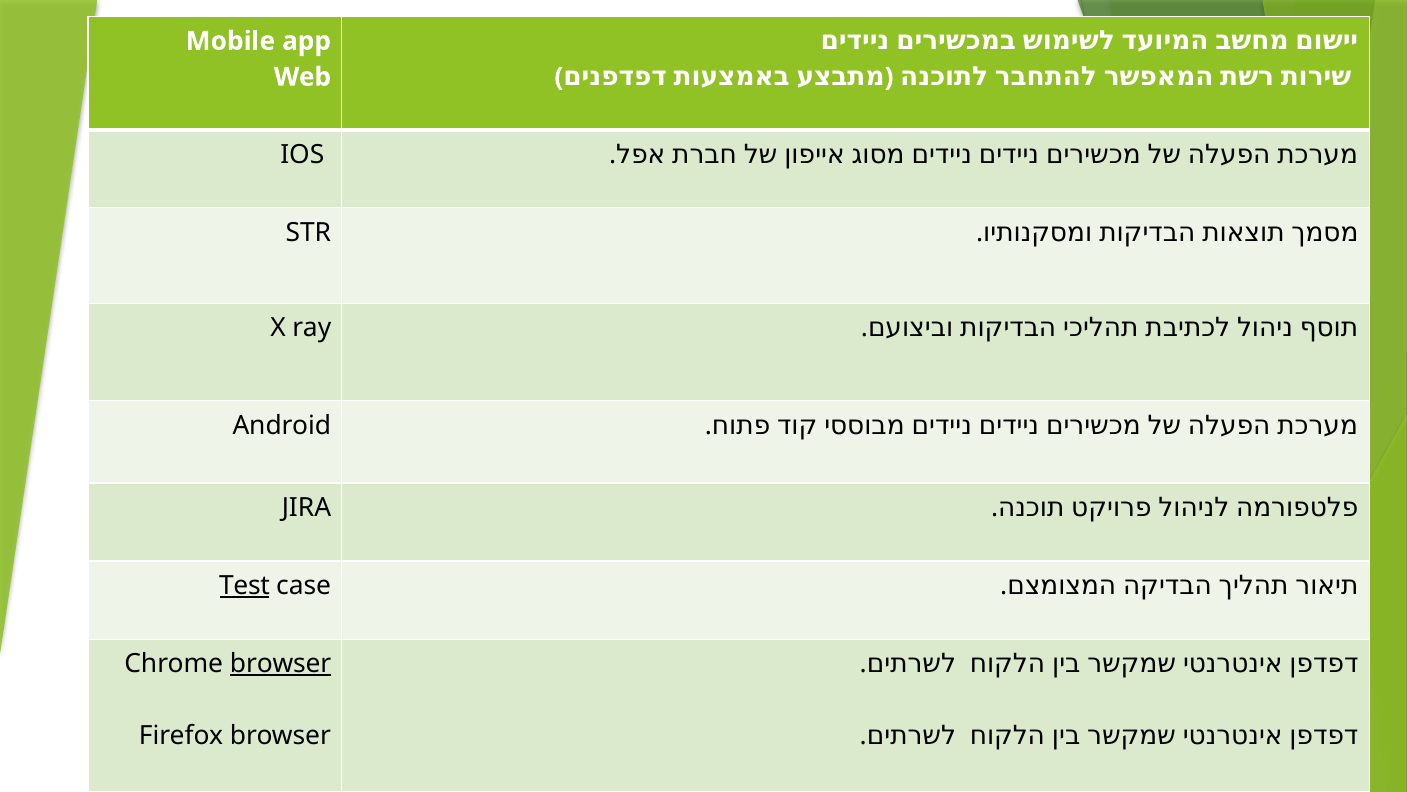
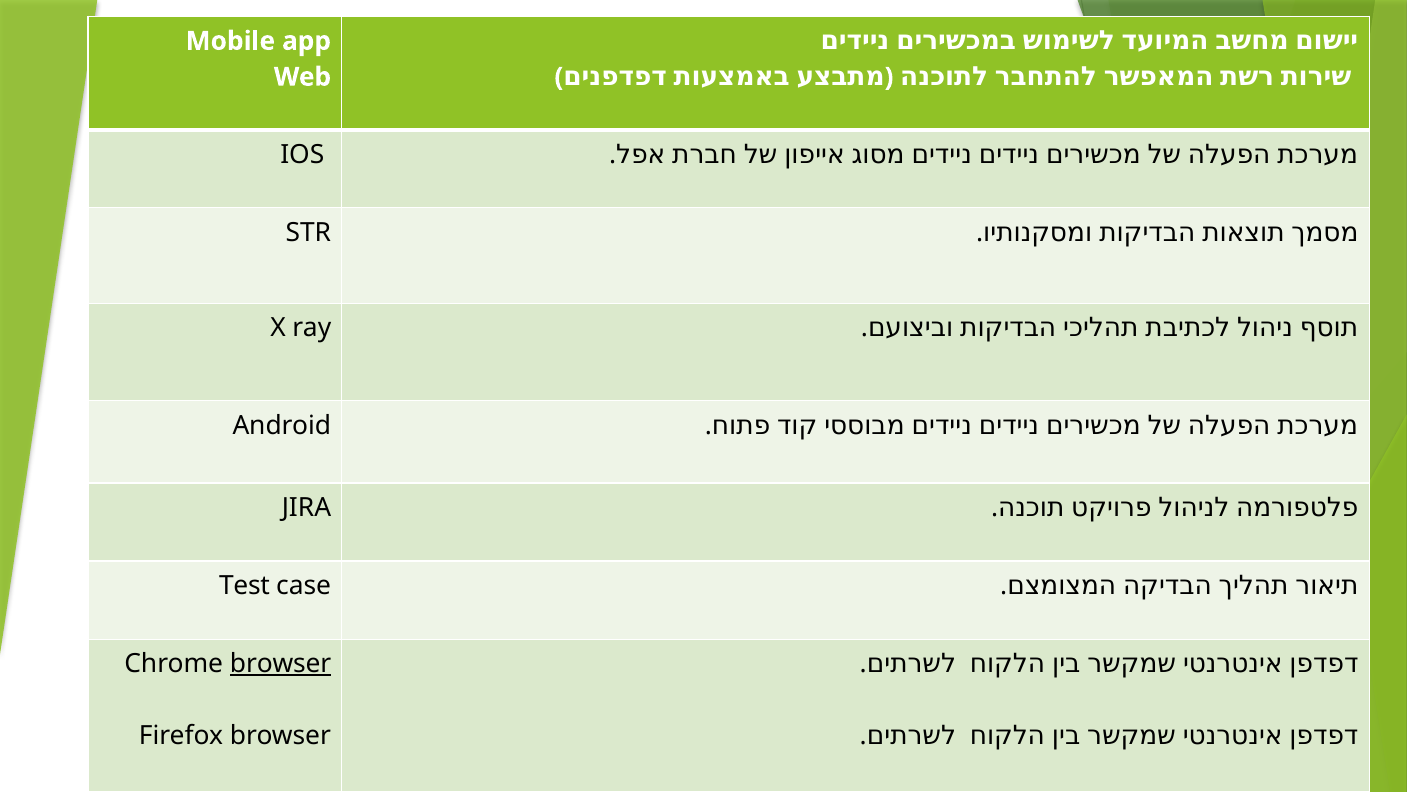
Test underline: present -> none (245, 585)
